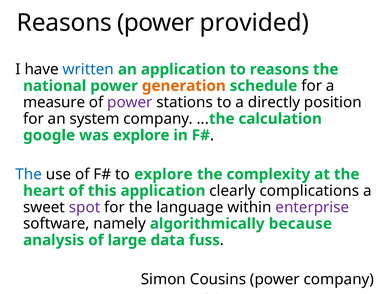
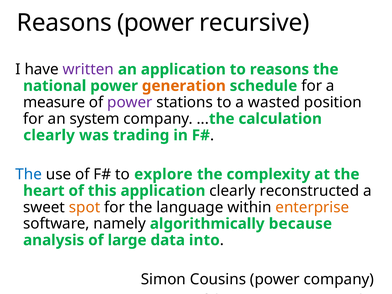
provided: provided -> recursive (254, 23)
written colour: blue -> purple (88, 69)
directly: directly -> wasted (274, 102)
google: google -> clearly (49, 135)
was explore: explore -> trading (141, 135)
complications: complications -> reconstructed (309, 191)
spot colour: purple -> orange (85, 207)
enterprise colour: purple -> orange (312, 207)
fuss: fuss -> into (204, 240)
